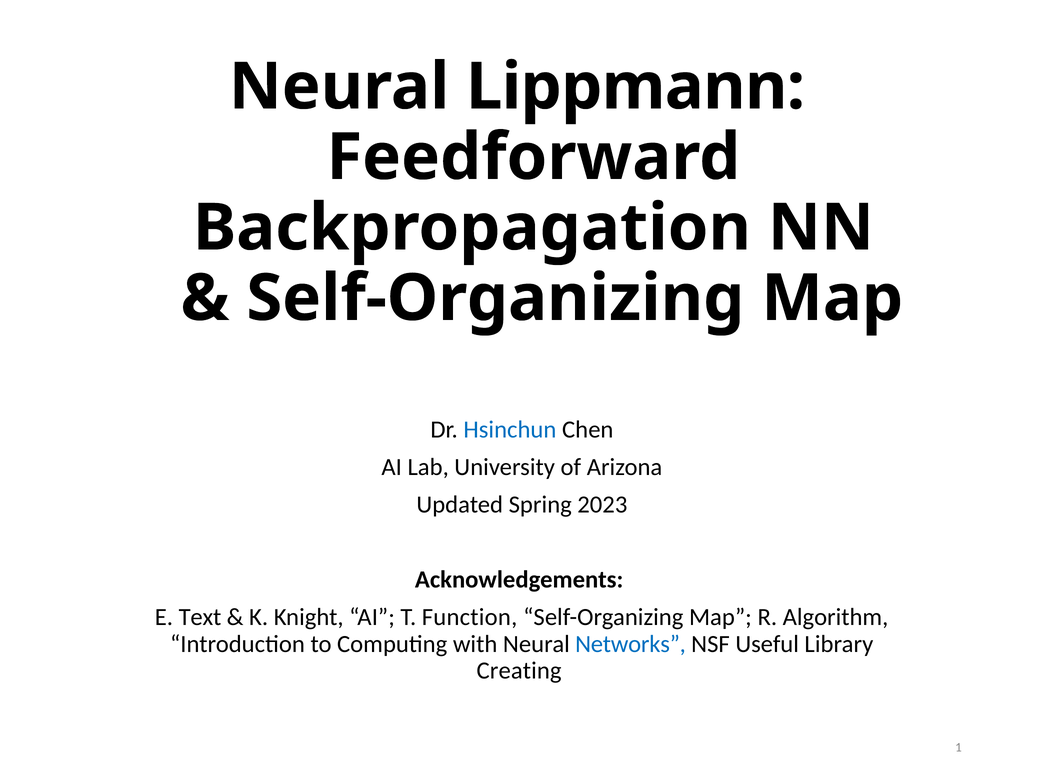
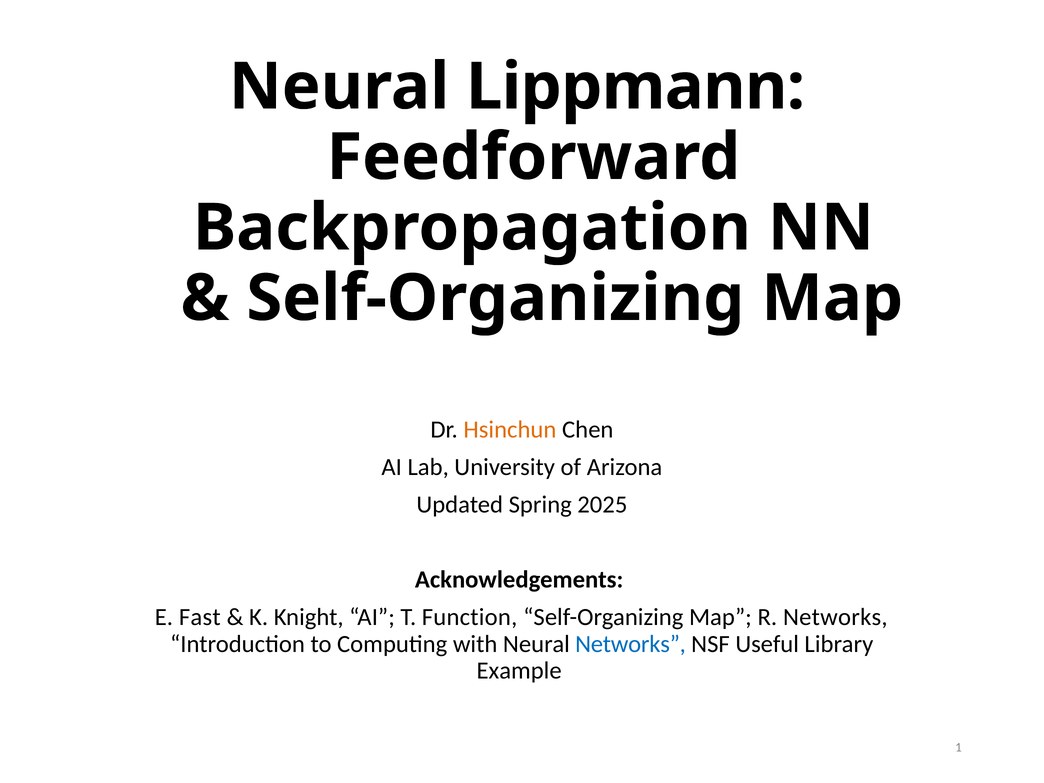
Hsinchun colour: blue -> orange (510, 430)
2023: 2023 -> 2025 (602, 505)
Text: Text -> Fast (200, 617)
R Algorithm: Algorithm -> Networks (835, 617)
Creating: Creating -> Example (519, 671)
